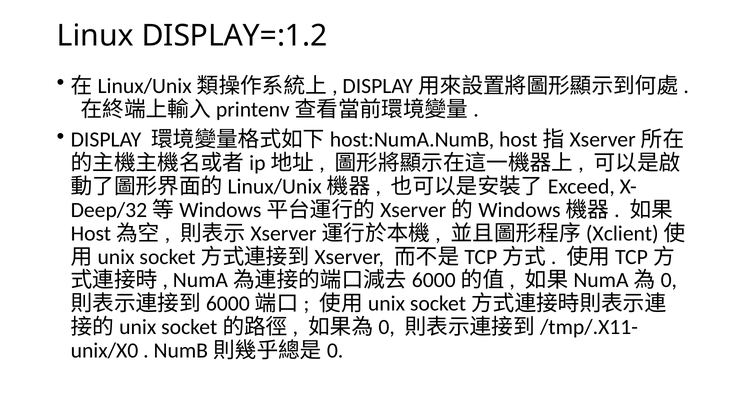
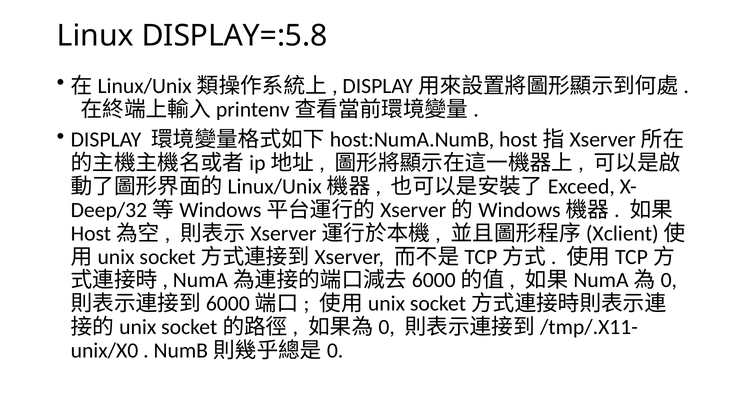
DISPLAY=:1.2: DISPLAY=:1.2 -> DISPLAY=:5.8 (234, 36)
